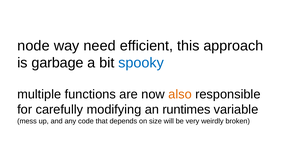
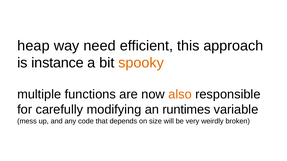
node: node -> heap (33, 46)
garbage: garbage -> instance (58, 63)
spooky colour: blue -> orange (141, 63)
